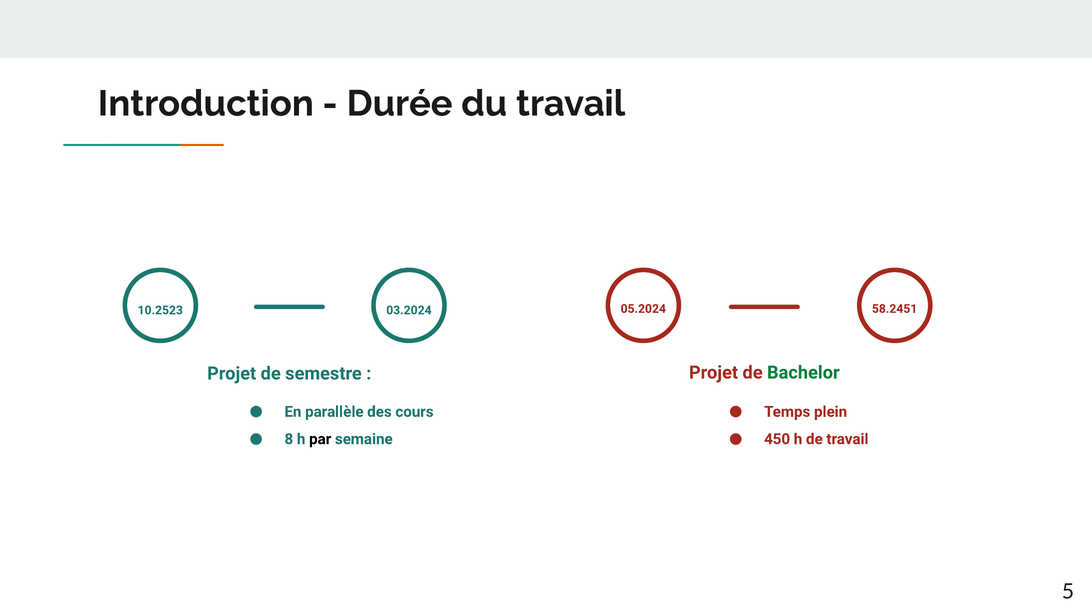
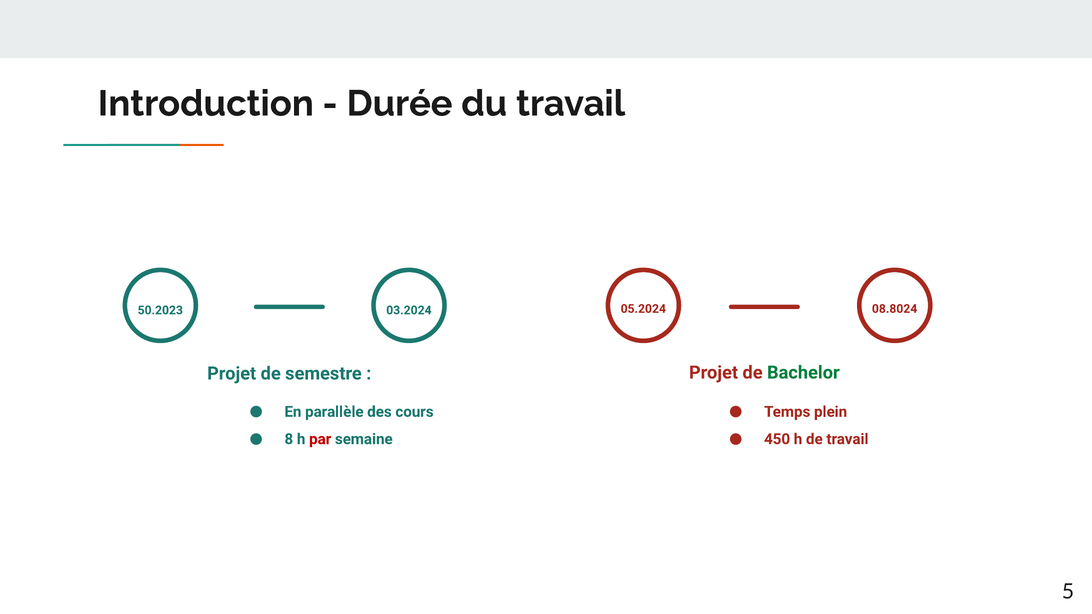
58.2451: 58.2451 -> 08.8024 (895, 309)
10.2523: 10.2523 -> 50.2023 (160, 310)
par colour: black -> red (320, 439)
